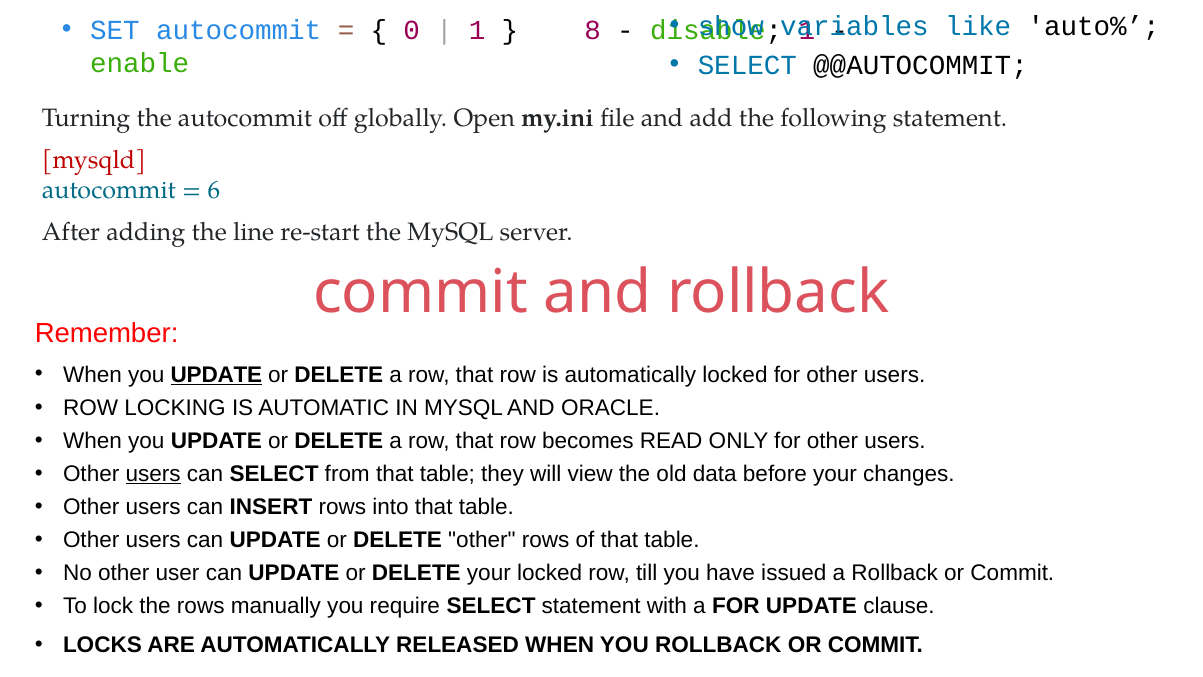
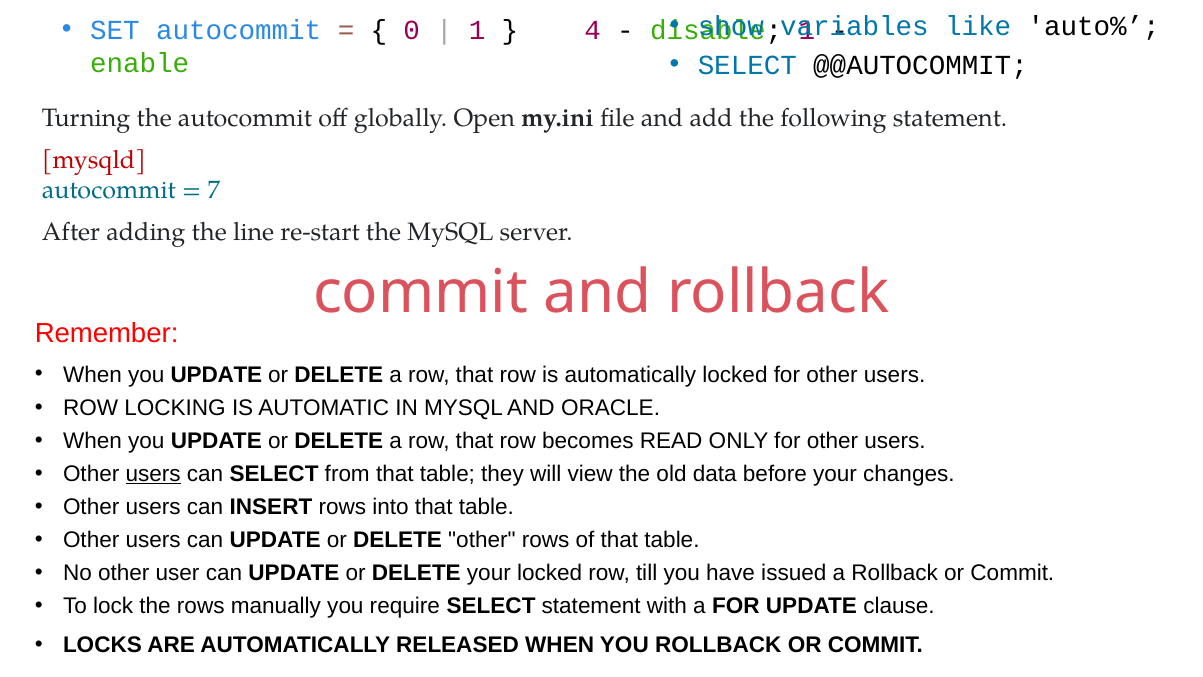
8: 8 -> 4 (593, 30)
6: 6 -> 7 (214, 190)
UPDATE underline: present -> none (216, 375)
